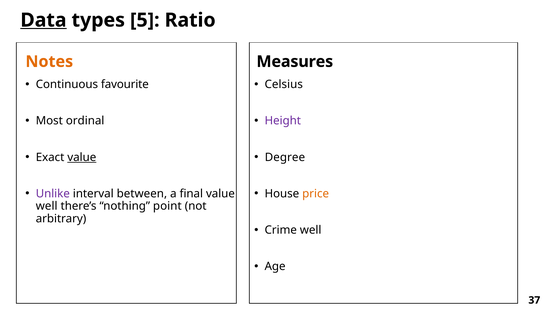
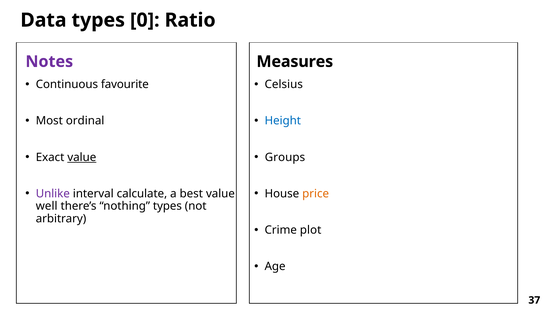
Data underline: present -> none (43, 20)
5: 5 -> 0 (145, 20)
Notes colour: orange -> purple (49, 61)
Height colour: purple -> blue (283, 121)
Degree: Degree -> Groups (285, 157)
between: between -> calculate (142, 193)
final: final -> best (191, 193)
nothing point: point -> types (167, 206)
Crime well: well -> plot (311, 230)
